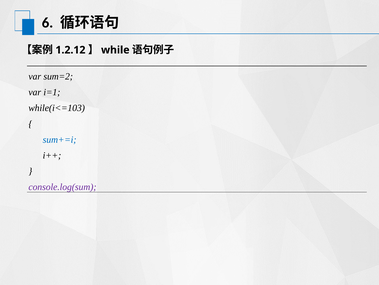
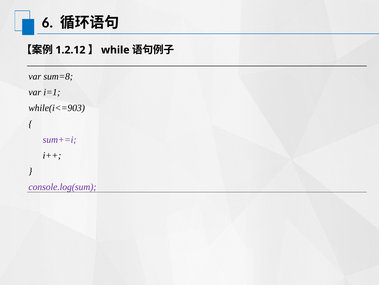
sum=2: sum=2 -> sum=8 (58, 76)
while(i<=103: while(i<=103 -> while(i<=903 (57, 108)
sum+=i colour: blue -> purple (60, 139)
